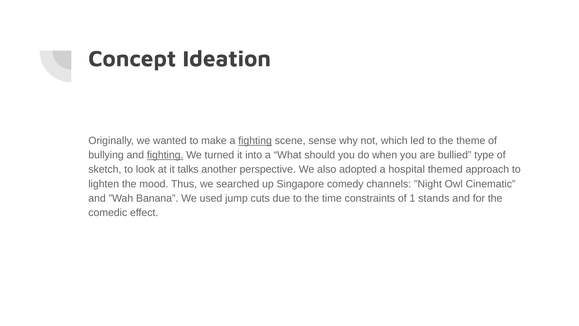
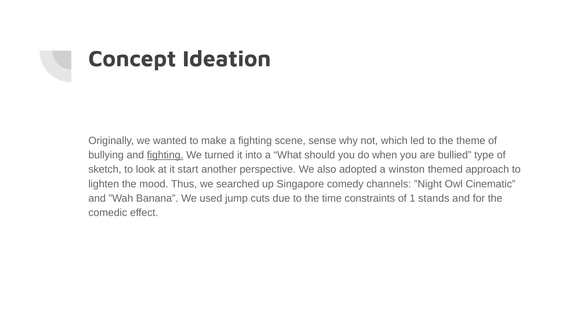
fighting underline: present -> none (255, 141)
talks: talks -> start (188, 169)
hospital: hospital -> winston (407, 169)
